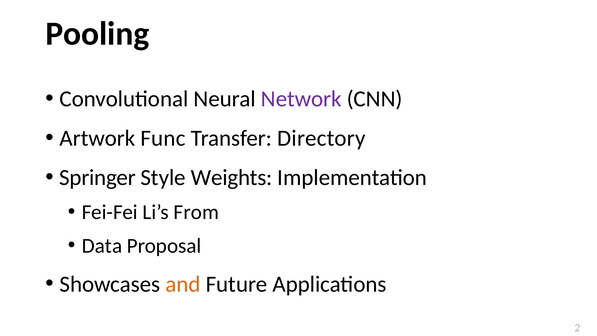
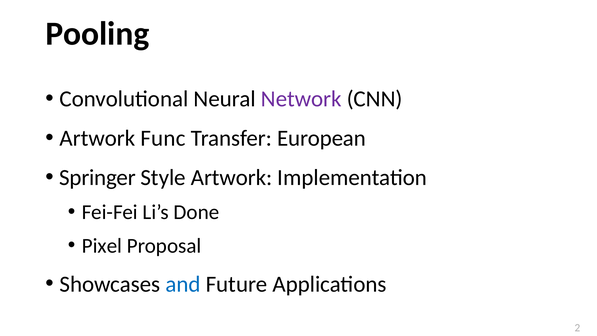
Directory: Directory -> European (322, 138)
Style Weights: Weights -> Artwork (232, 178)
From: From -> Done (196, 212)
Data: Data -> Pixel (102, 246)
and colour: orange -> blue (183, 284)
